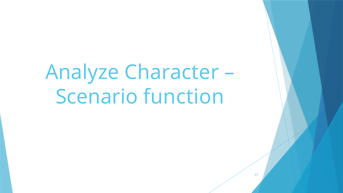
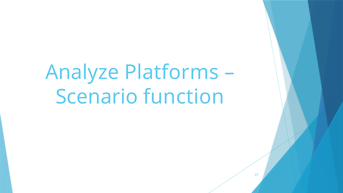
Character: Character -> Platforms (172, 72)
